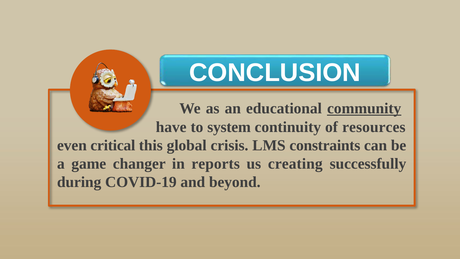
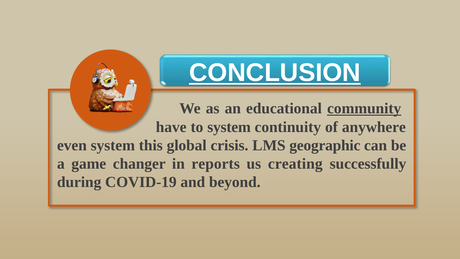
CONCLUSION underline: none -> present (275, 73)
resources: resources -> anywhere (374, 127)
even critical: critical -> system (113, 145)
constraints: constraints -> geographic (325, 145)
